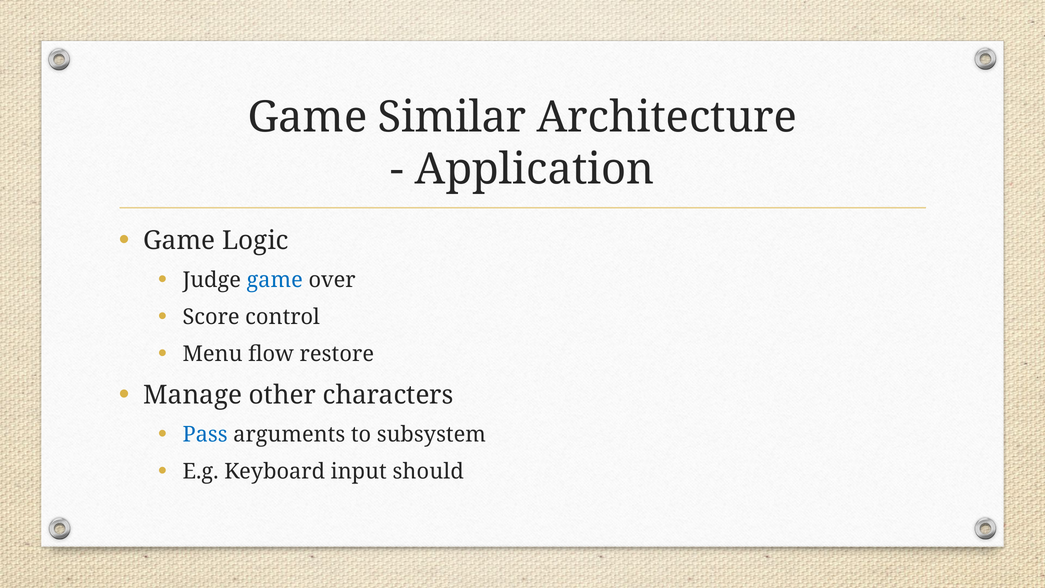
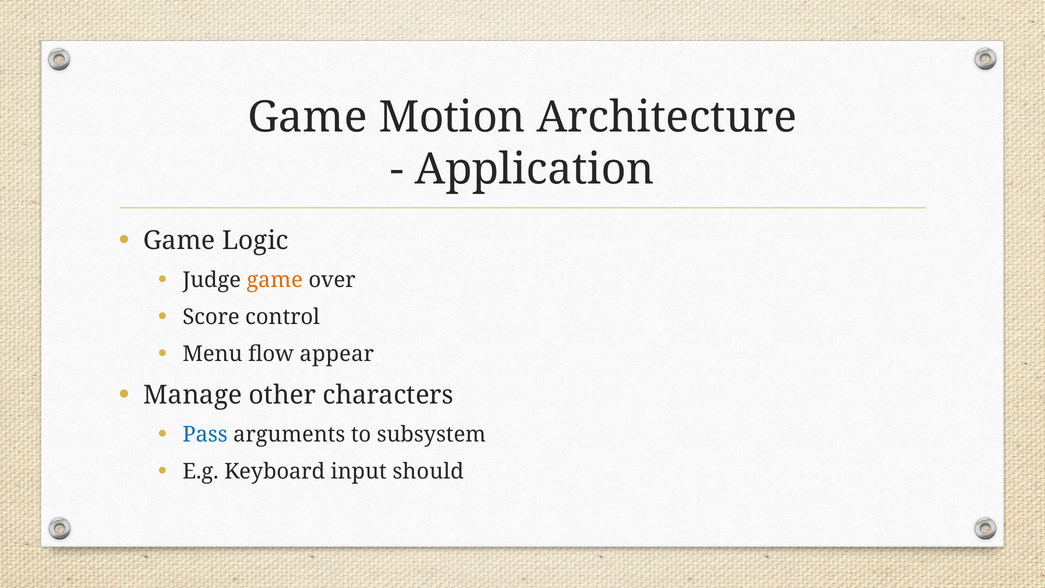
Similar: Similar -> Motion (452, 117)
game colour: blue -> orange (275, 280)
restore: restore -> appear (337, 354)
